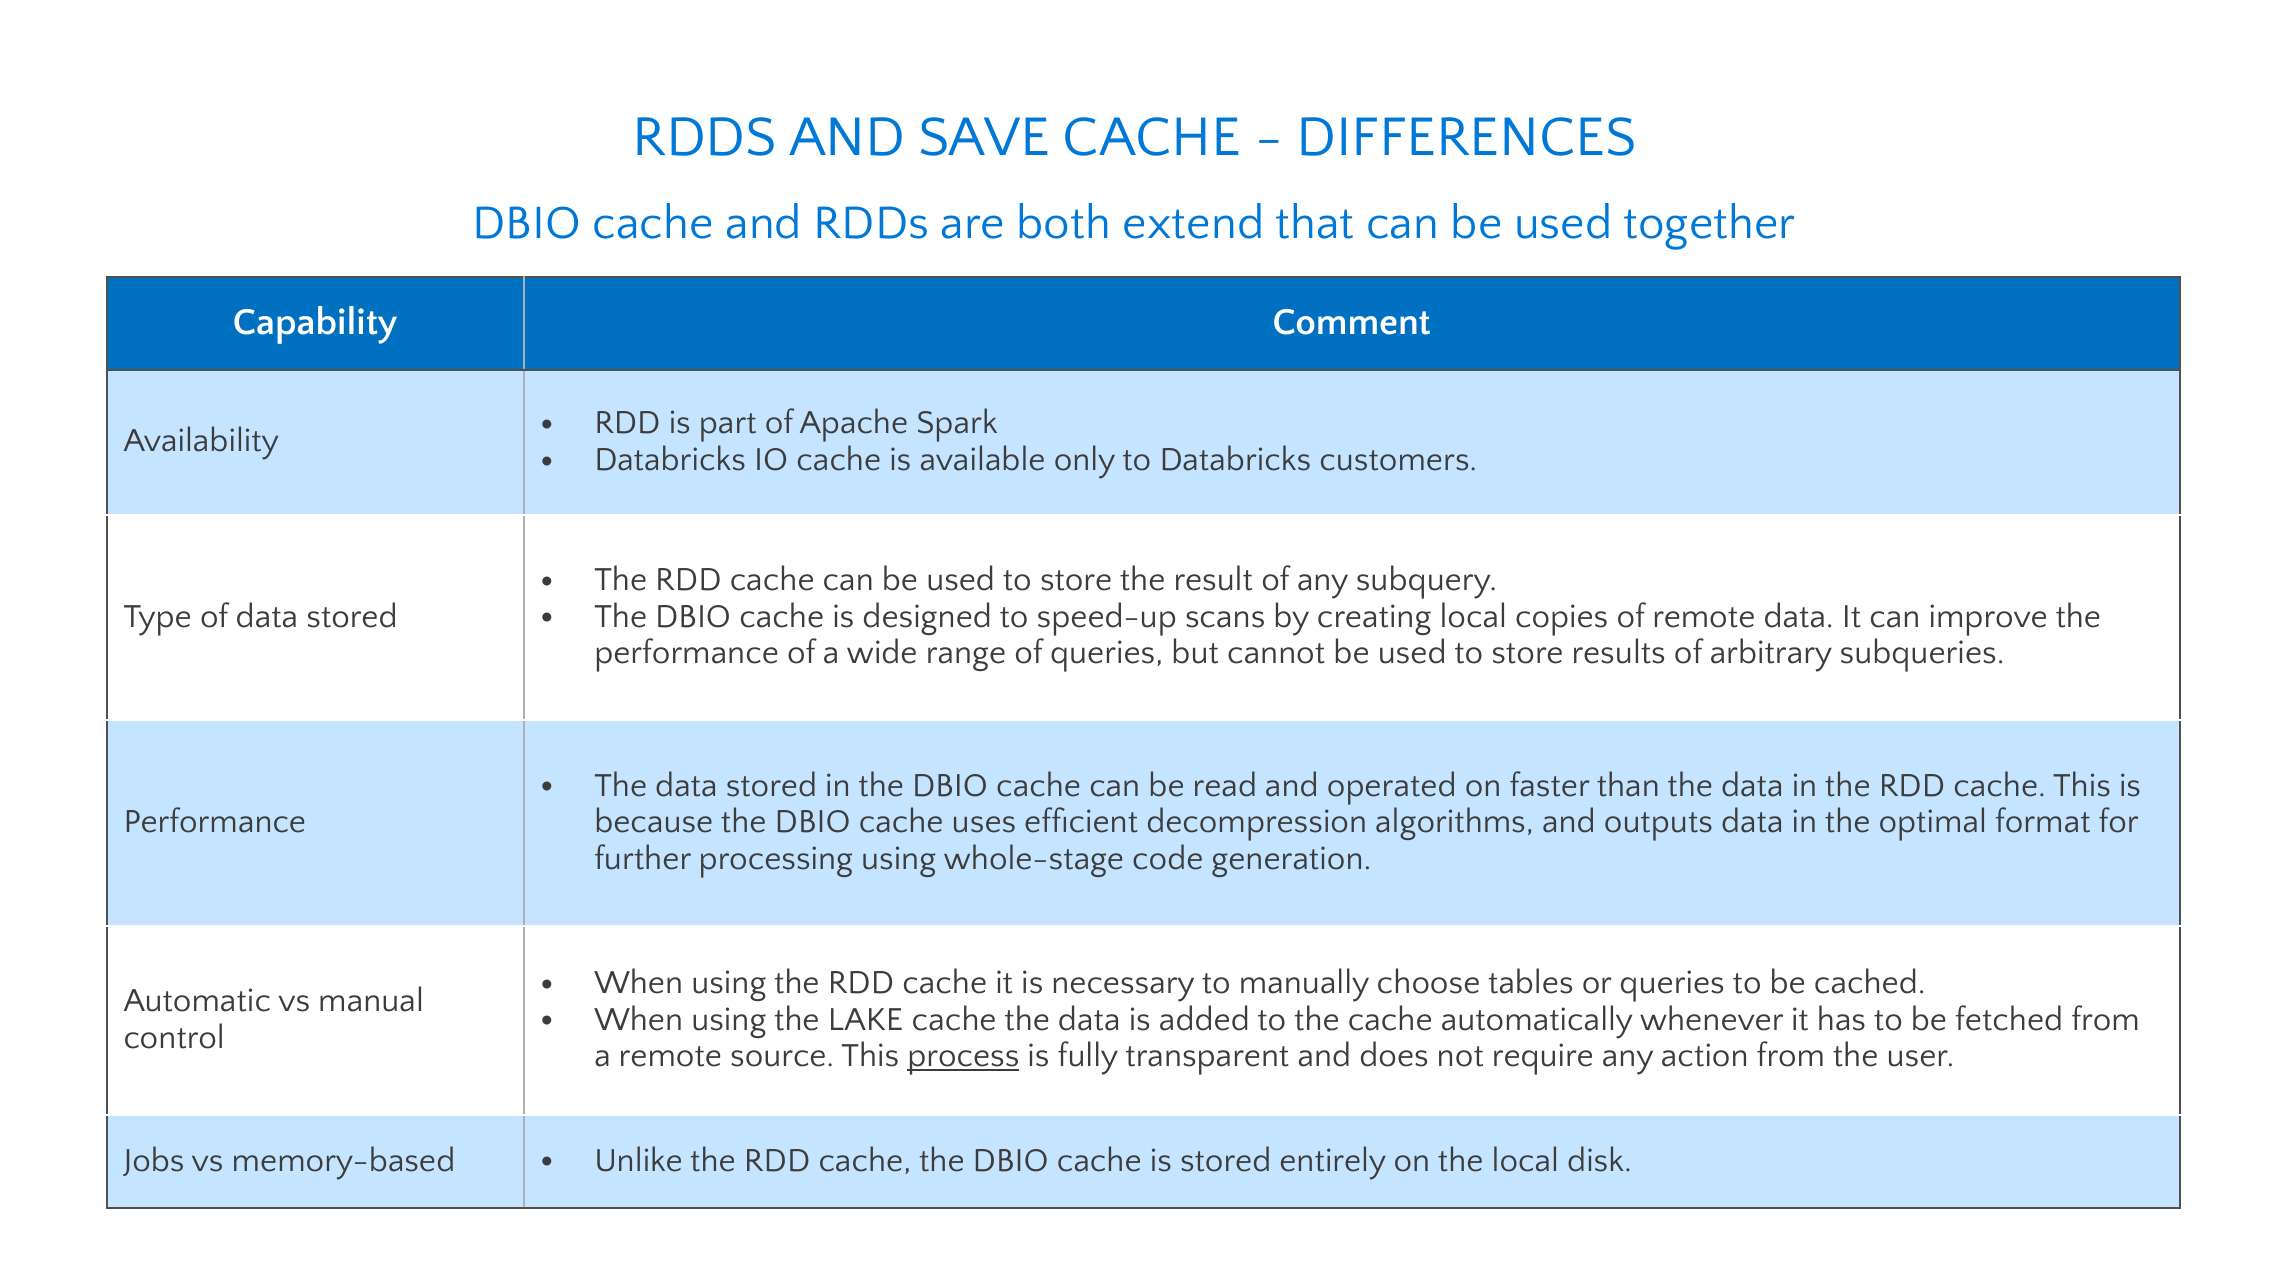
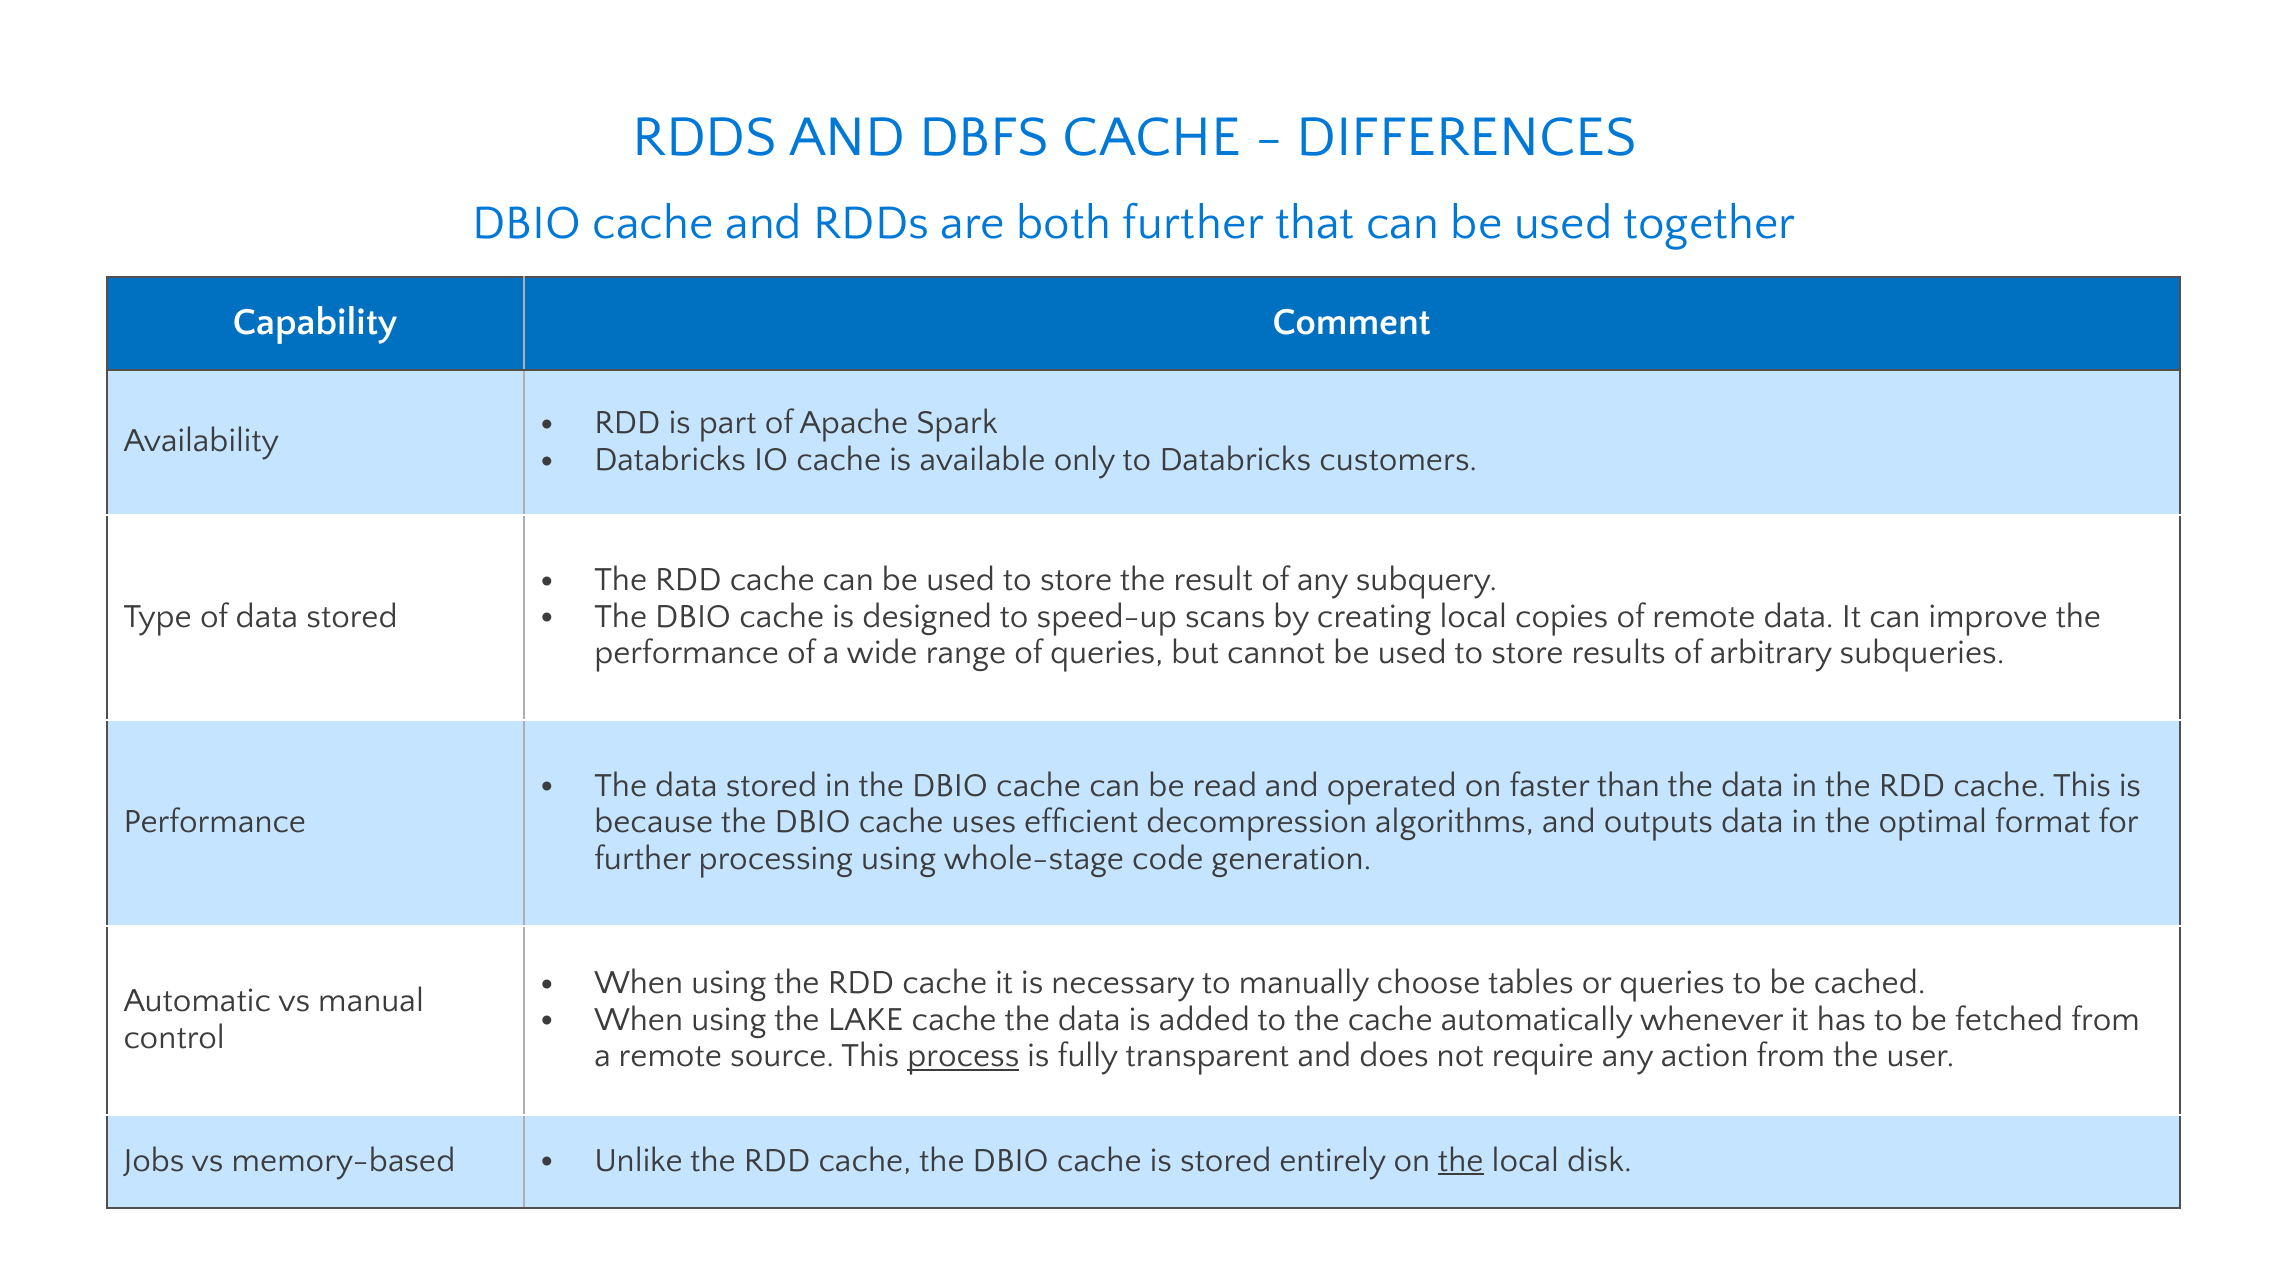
SAVE: SAVE -> DBFS (984, 137)
both extend: extend -> further (1194, 223)
the underline: none -> present (1461, 1160)
